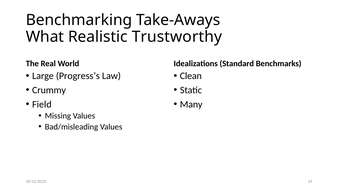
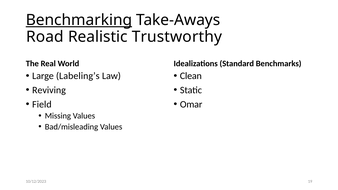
Benchmarking underline: none -> present (79, 20)
What: What -> Road (45, 37)
Progress’s: Progress’s -> Labeling’s (78, 76)
Crummy: Crummy -> Reviving (49, 90)
Many: Many -> Omar (191, 104)
